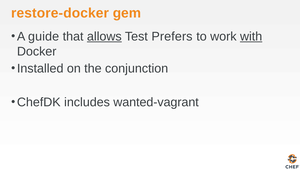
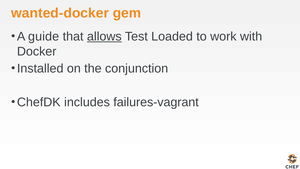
restore-docker: restore-docker -> wanted-docker (60, 13)
Prefers: Prefers -> Loaded (172, 36)
with underline: present -> none (251, 36)
wanted-vagrant: wanted-vagrant -> failures-vagrant (156, 102)
